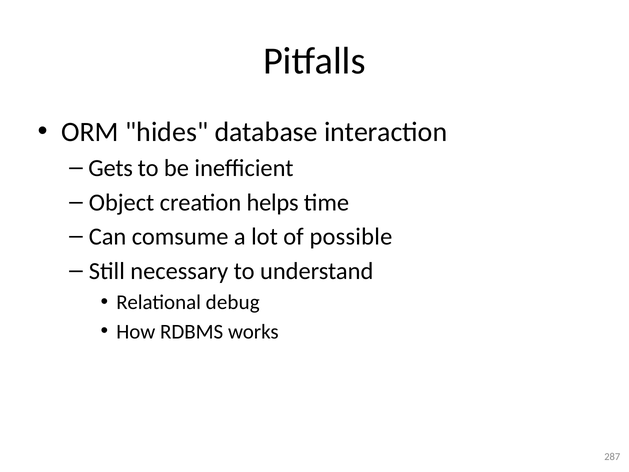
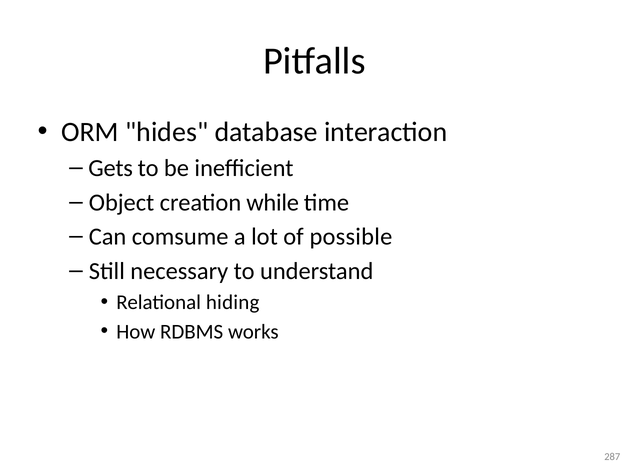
helps: helps -> while (273, 202)
debug: debug -> hiding (233, 302)
